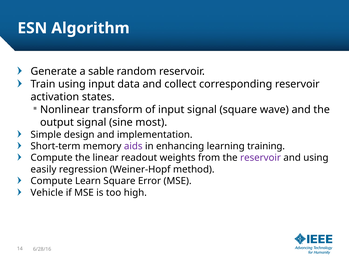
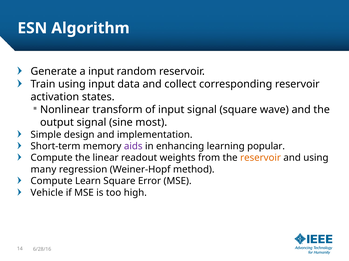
a sable: sable -> input (101, 72)
training: training -> popular (266, 147)
reservoir colour: purple -> orange (261, 158)
easily: easily -> many (43, 170)
